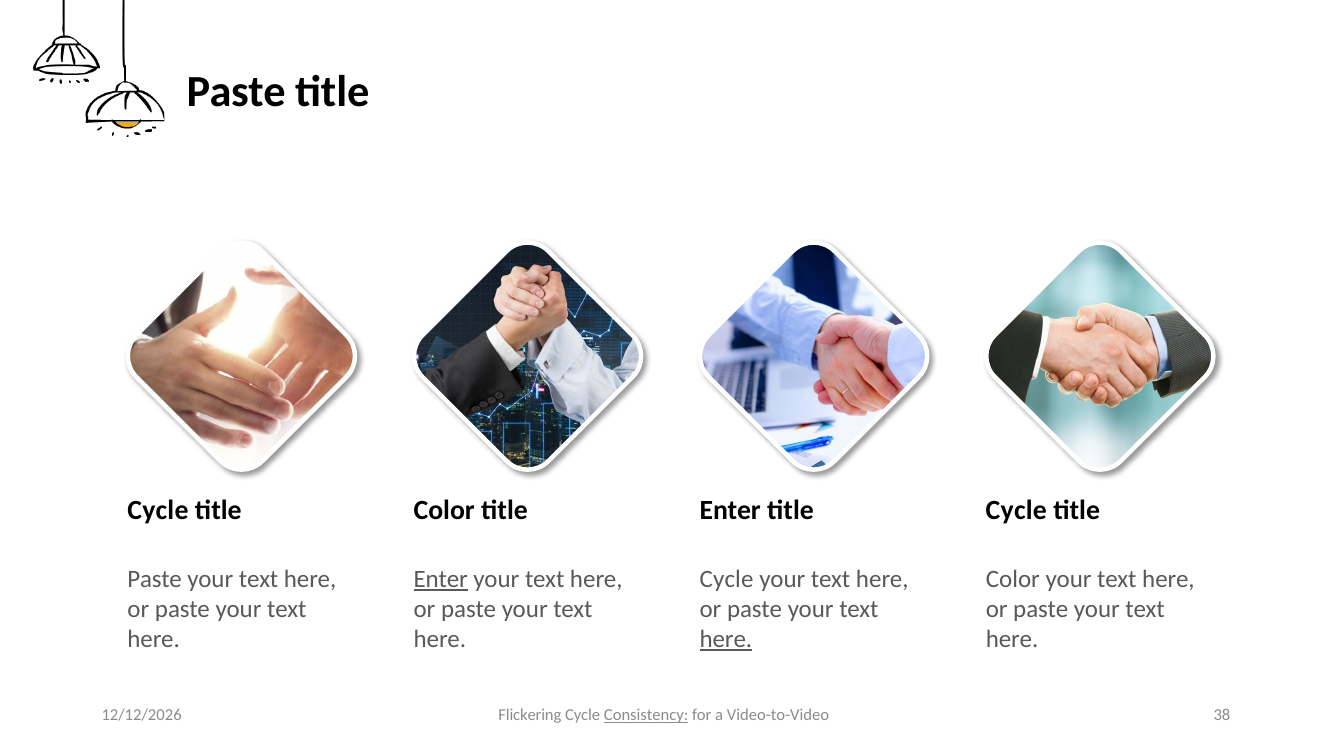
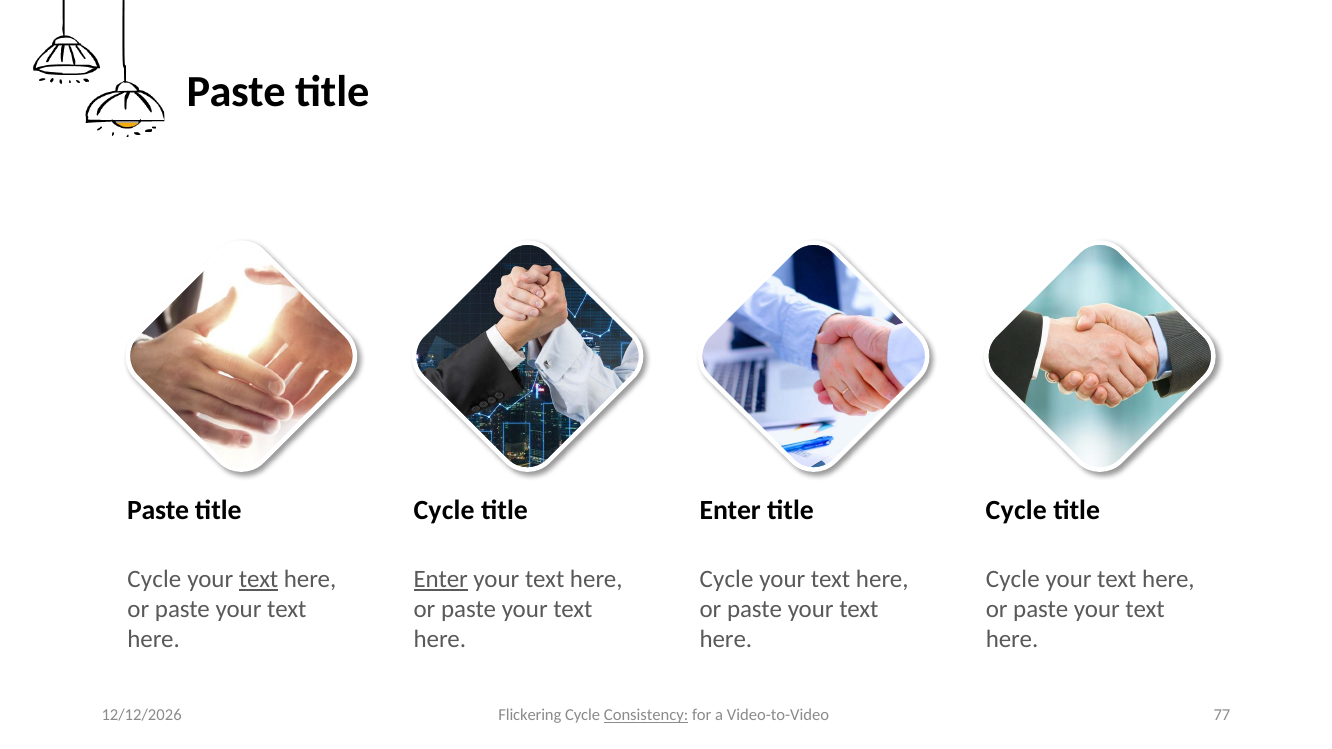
Cycle: Cycle -> Paste (158, 511)
Color: Color -> Cycle (444, 511)
Paste: Paste -> Cycle (154, 580)
text underline: none -> present (259, 580)
Color: Color -> Cycle (1013, 580)
here underline: present -> none (726, 640)
38: 38 -> 77 (1222, 715)
